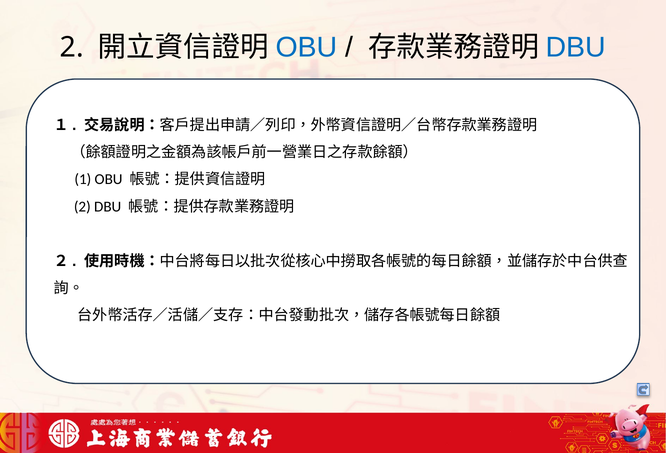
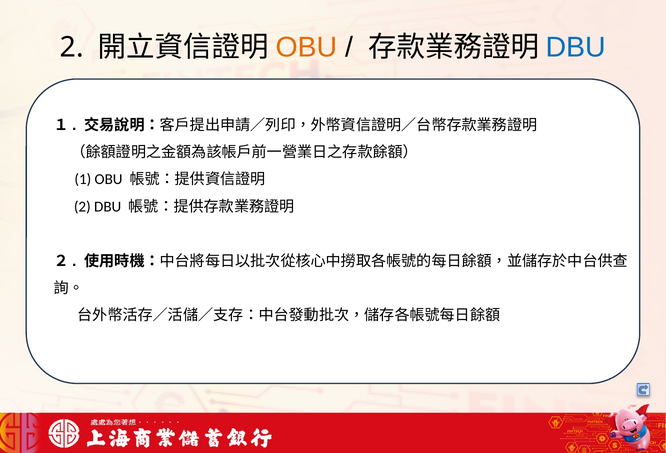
OBU colour: blue -> orange (307, 47)
